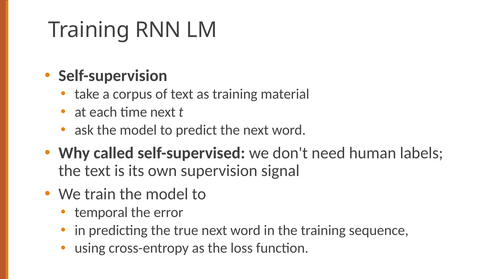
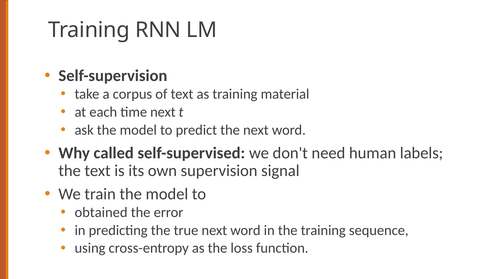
temporal: temporal -> obtained (101, 212)
